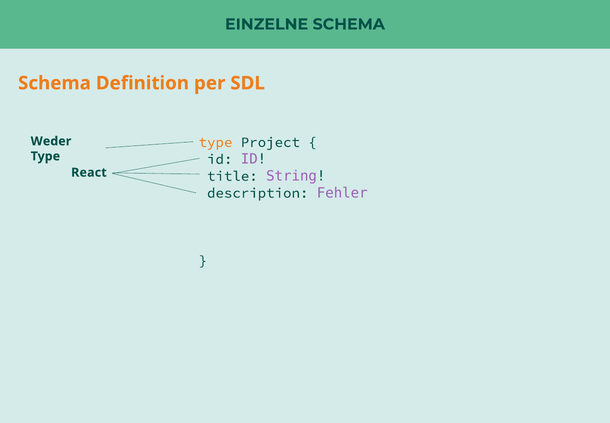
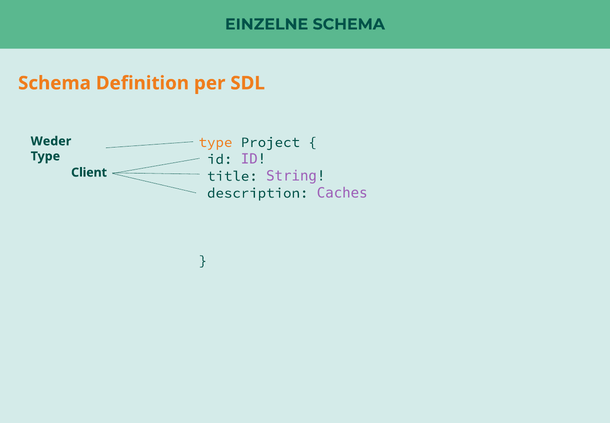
React: React -> Client (89, 172)
Fehler: Fehler -> Caches (342, 193)
